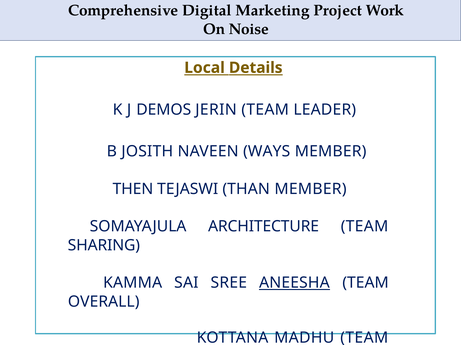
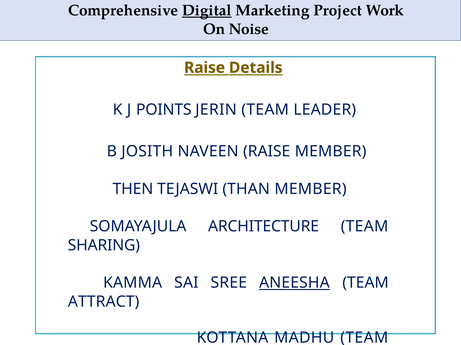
Digital underline: none -> present (207, 11)
Local: Local -> Raise (205, 68)
DEMOS: DEMOS -> POINTS (164, 110)
NAVEEN WAYS: WAYS -> RAISE (267, 152)
OVERALL: OVERALL -> ATTRACT (104, 302)
